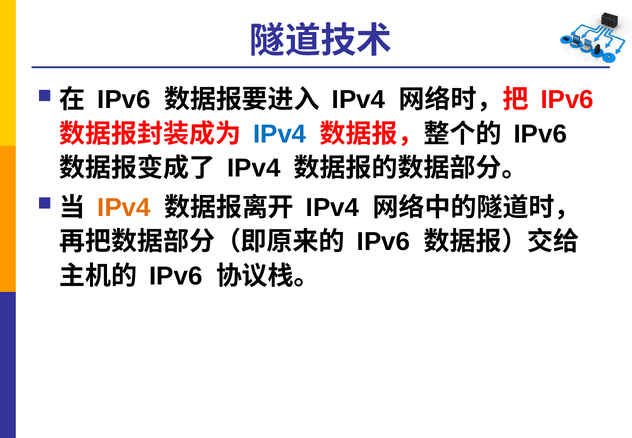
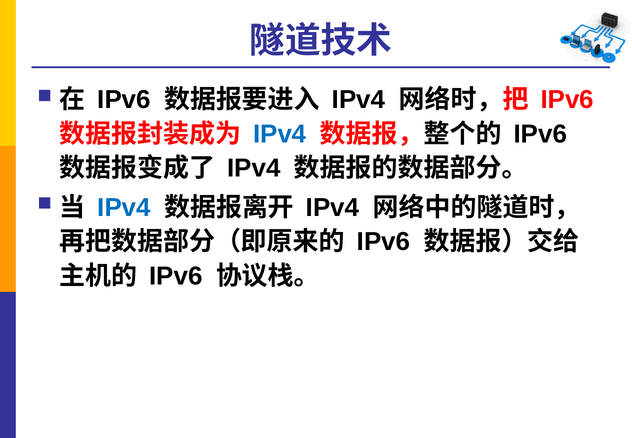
IPv4 colour: orange -> blue (124, 207)
